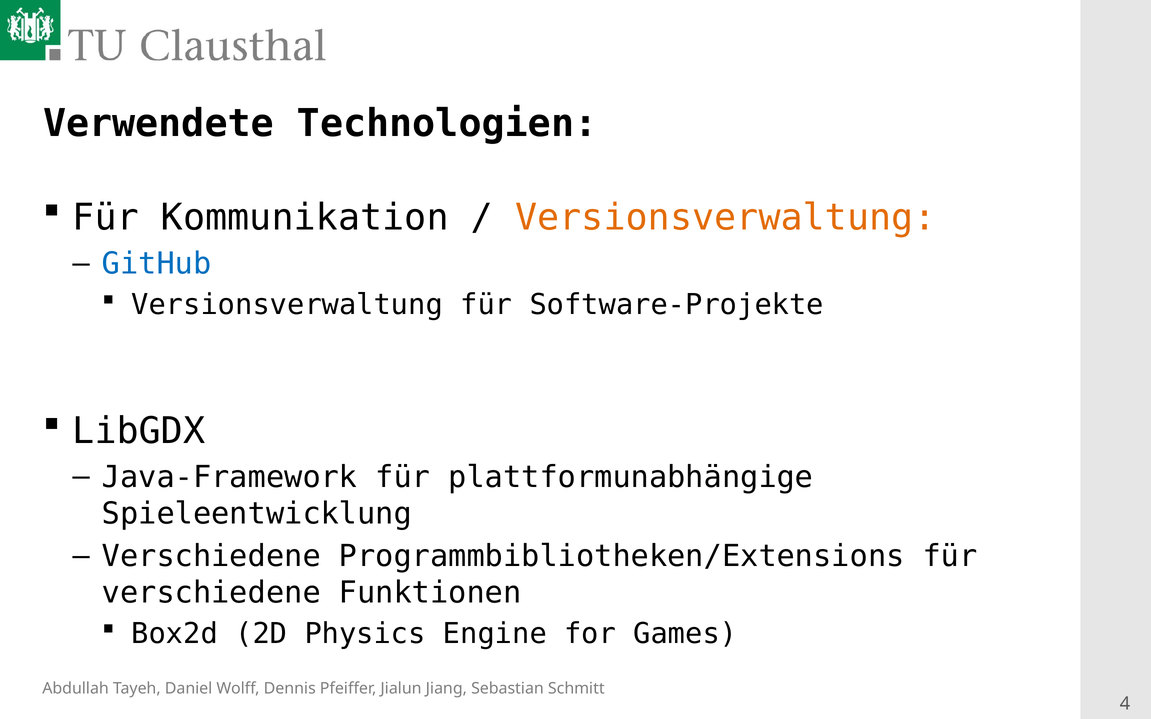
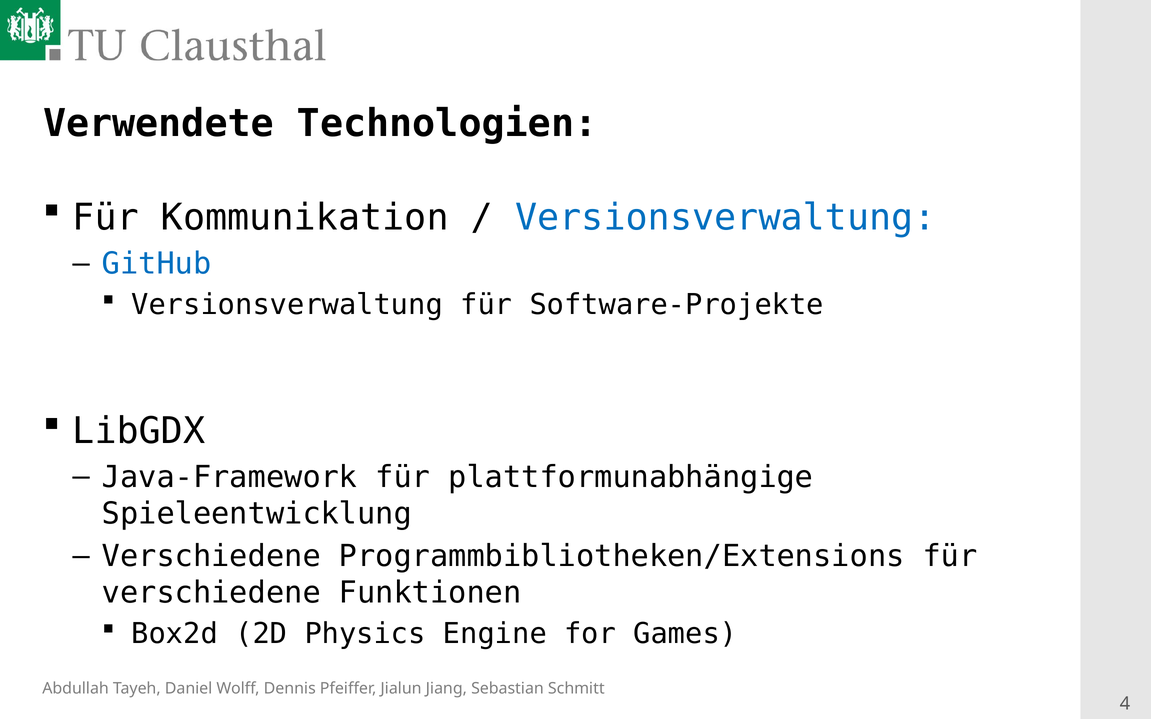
Versionsverwaltung colour: orange -> blue (725, 218)
